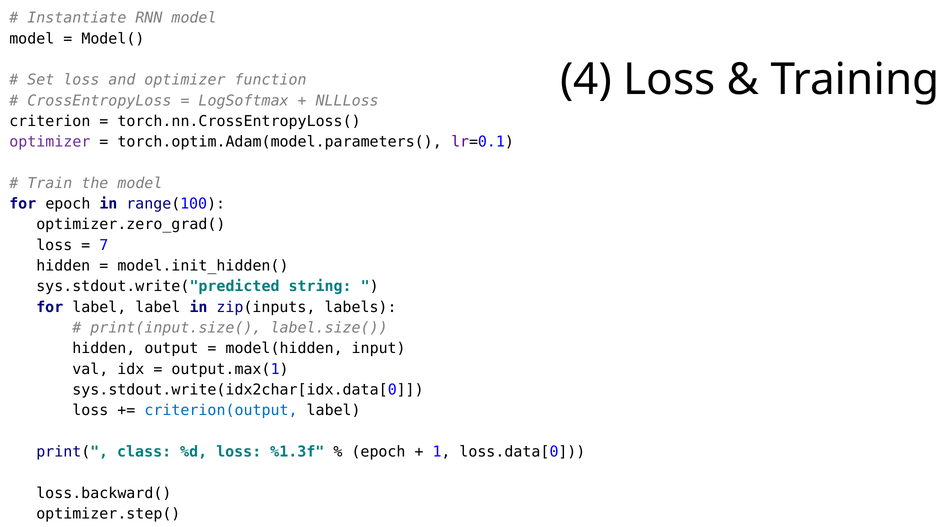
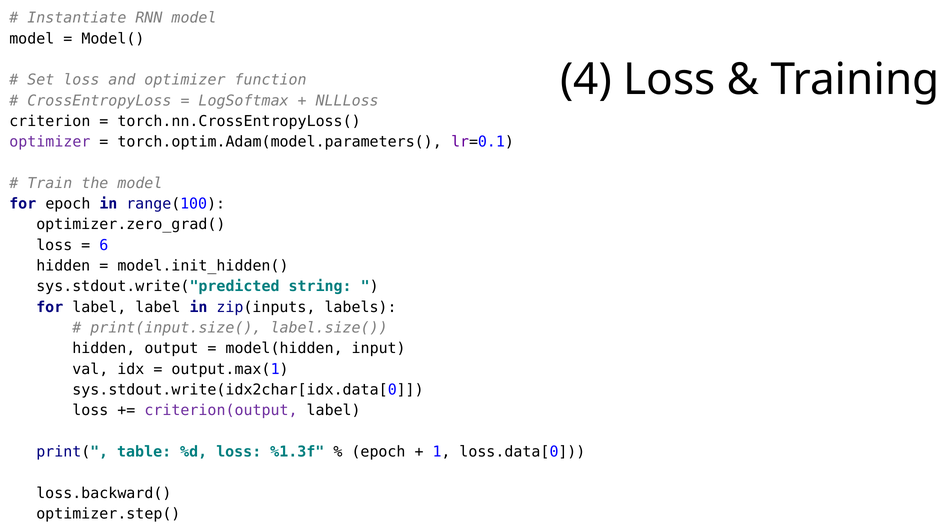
7: 7 -> 6 (104, 245)
criterion(output colour: blue -> purple (221, 410)
class: class -> table (144, 451)
